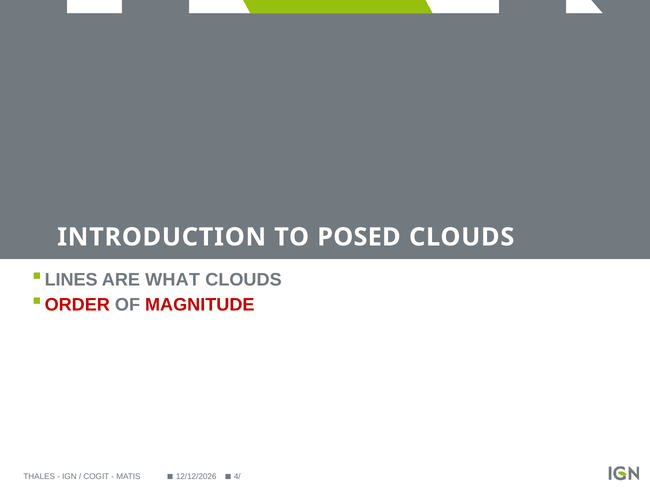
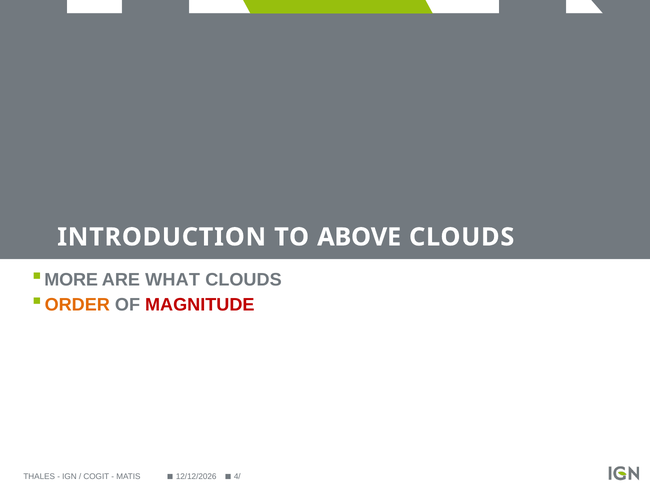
POSED: POSED -> ABOVE (359, 237)
LINES: LINES -> MORE (71, 279)
ORDER colour: red -> orange (77, 305)
